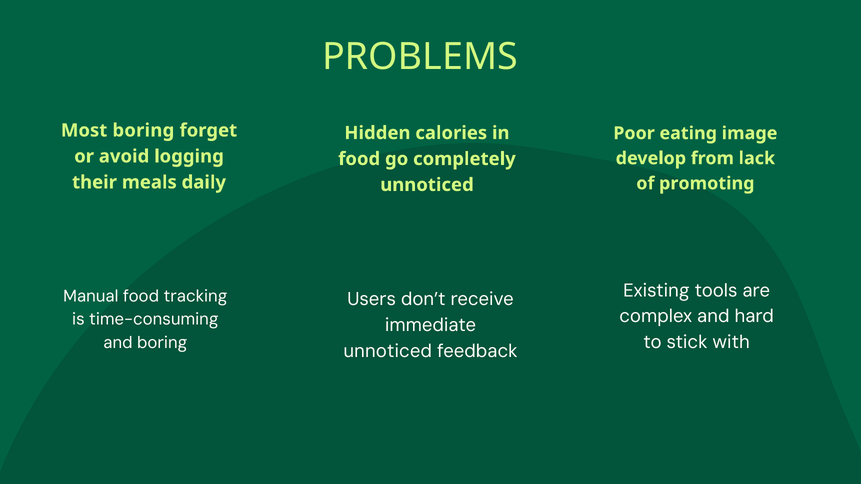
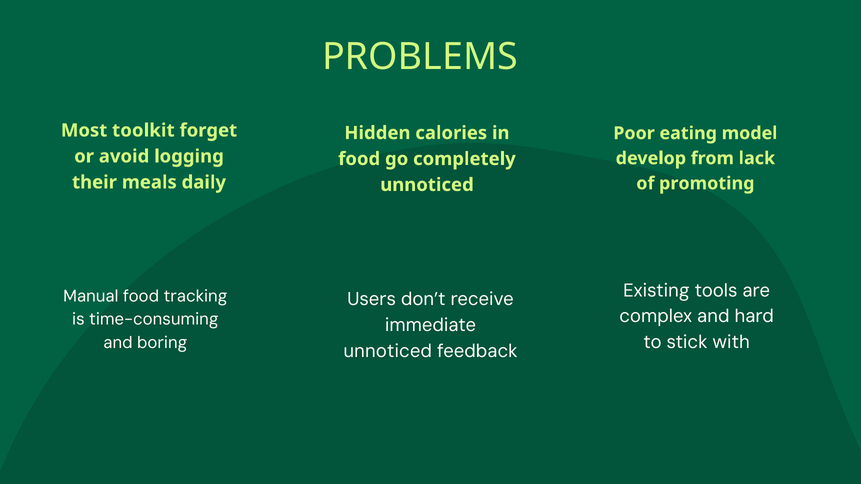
Most boring: boring -> toolkit (143, 131)
image: image -> model (750, 133)
